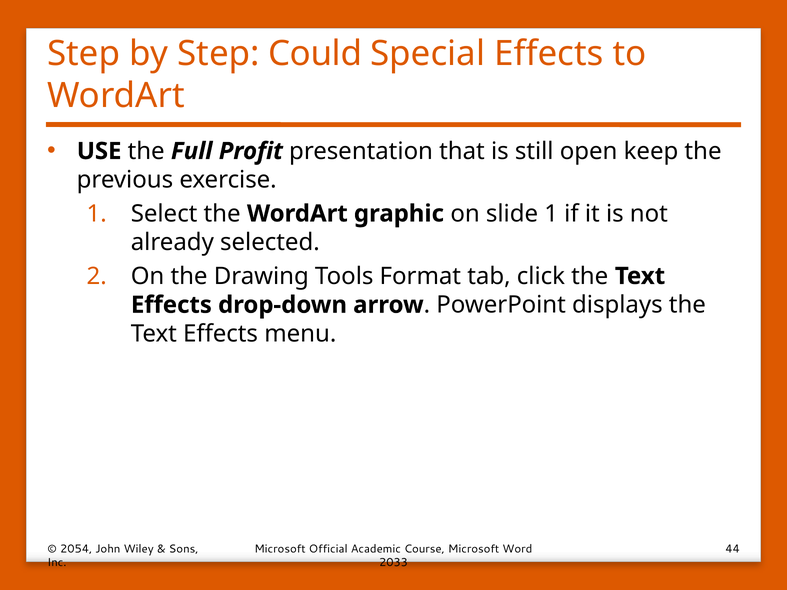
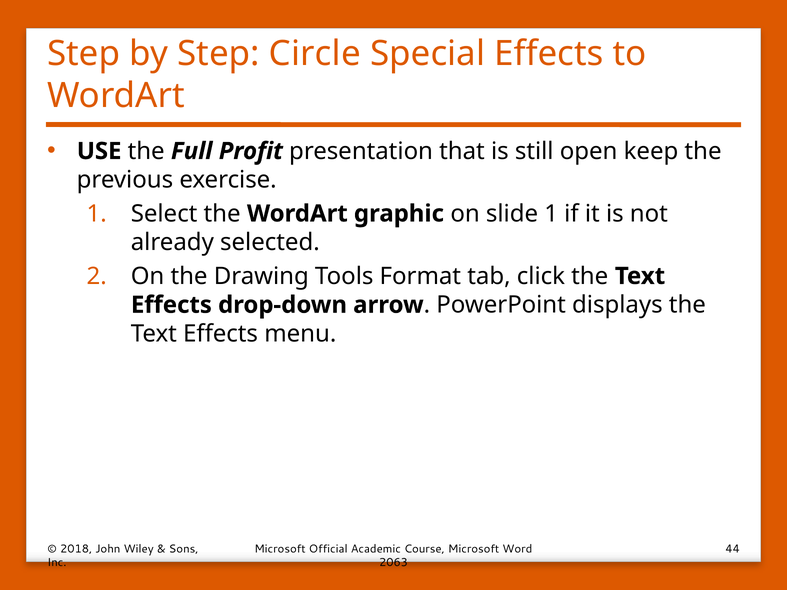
Could: Could -> Circle (315, 54)
2054: 2054 -> 2018 (76, 549)
2033: 2033 -> 2063 (394, 563)
